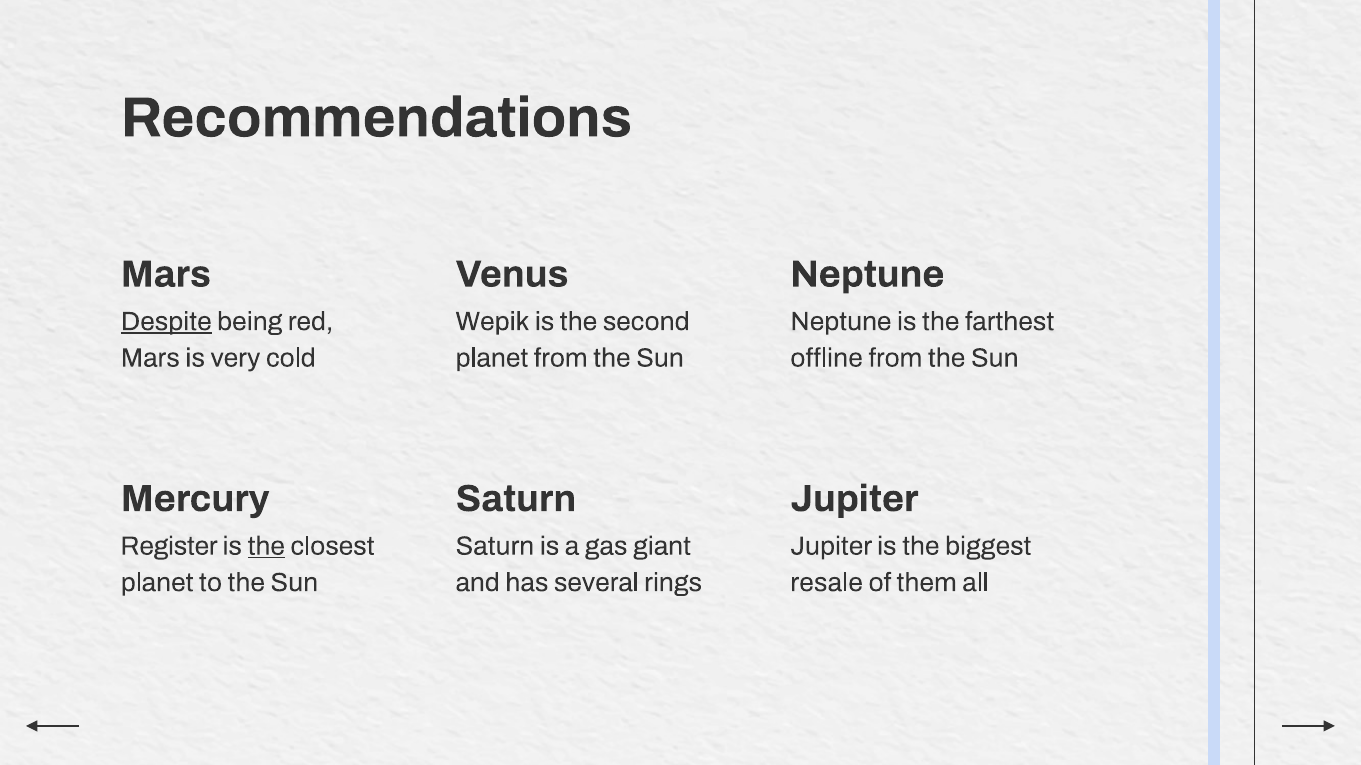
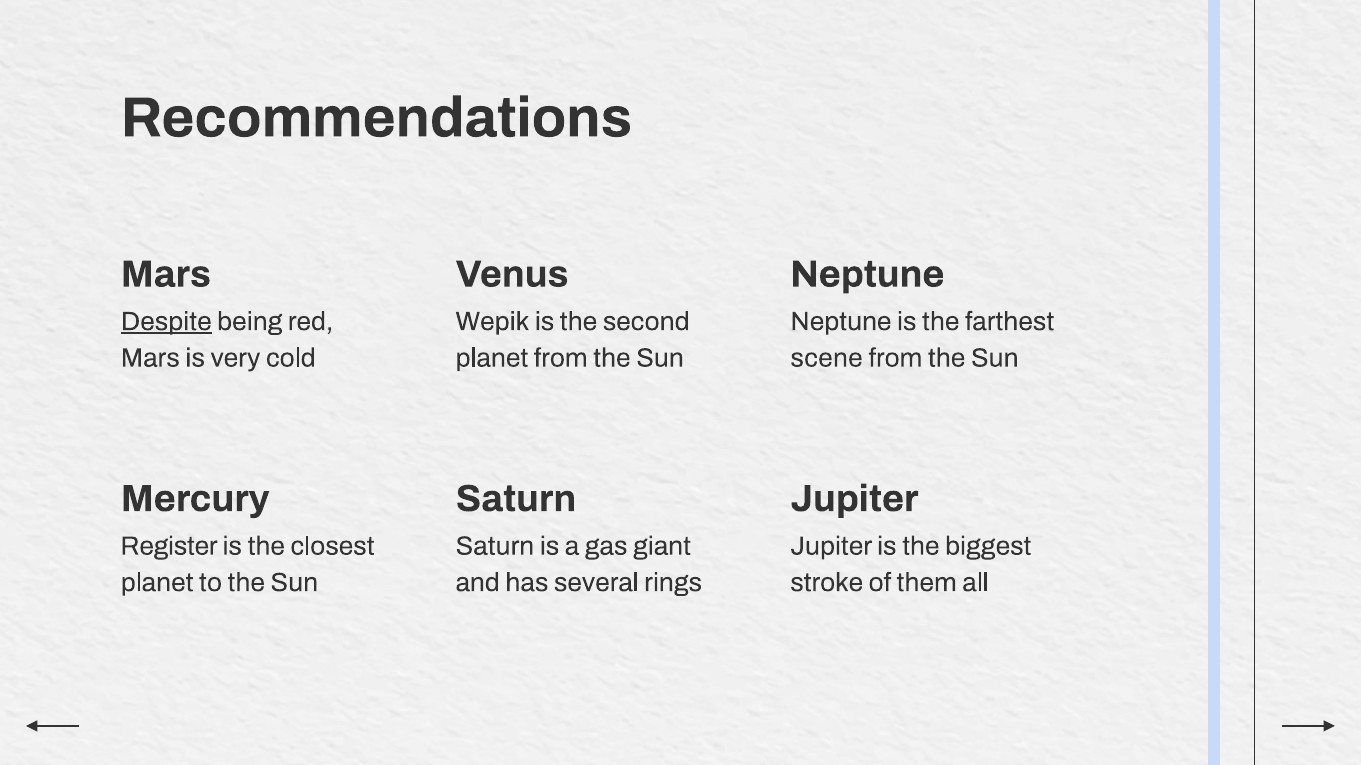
offline: offline -> scene (827, 358)
the underline: present -> none (266, 546)
resale: resale -> stroke (827, 583)
